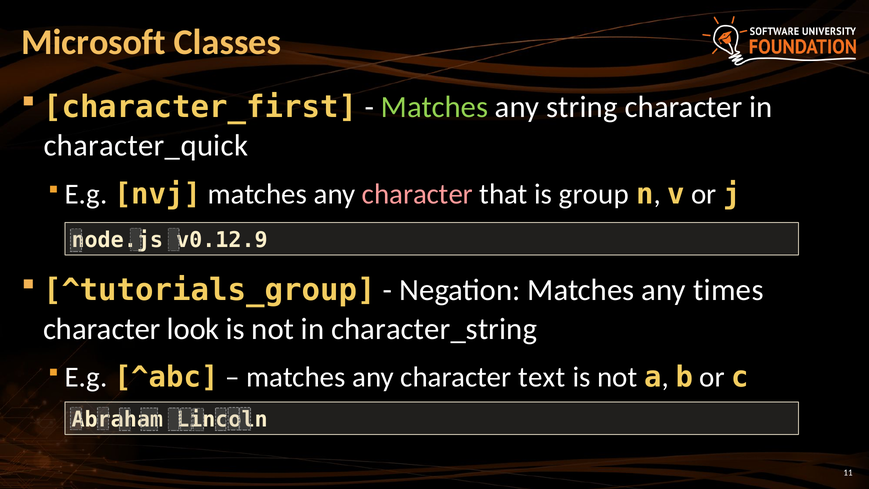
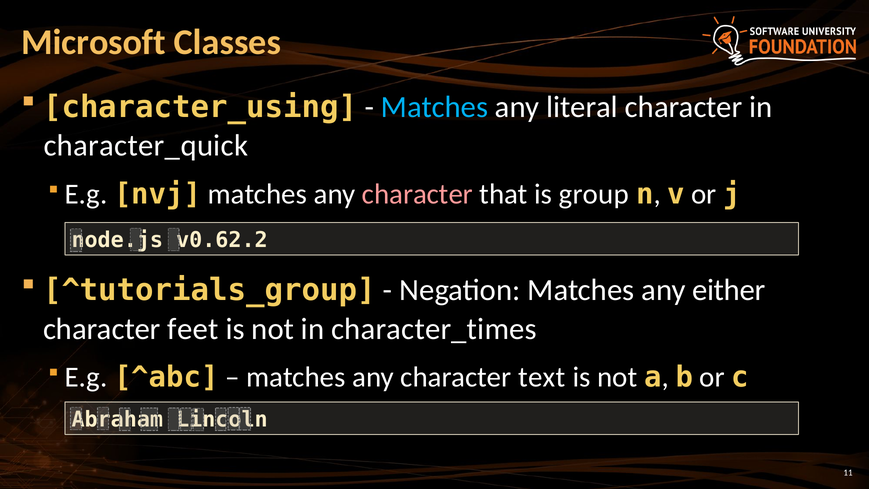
character_first: character_first -> character_using (200, 107)
Matches colour: light green -> light blue (434, 107)
string: string -> literal (582, 107)
v0.12.9: v0.12.9 -> v0.62.2 (222, 240)
times: times -> either (729, 290)
look: look -> feet (193, 329)
character_string: character_string -> character_times (434, 329)
